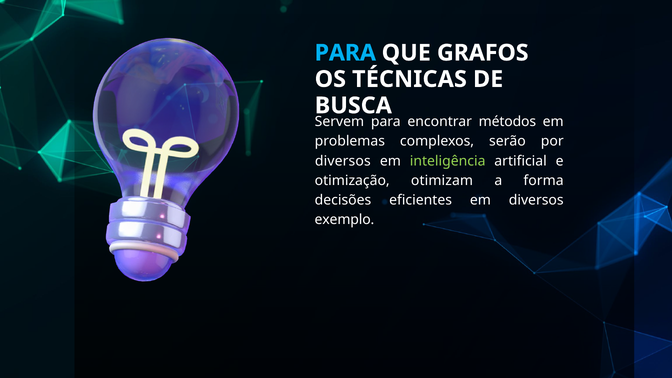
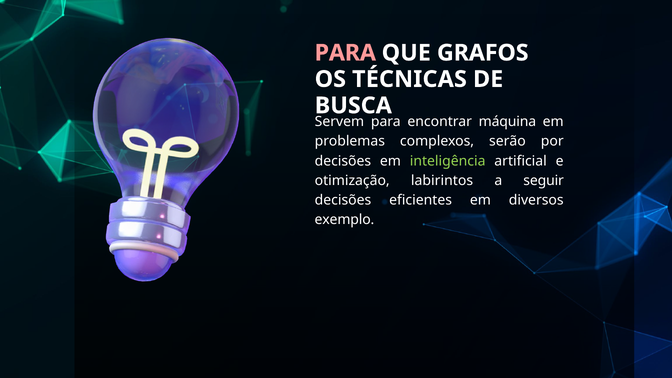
PARA colour: light blue -> pink (345, 53)
métodos: métodos -> máquina (507, 122)
diversos: diversos -> decisões (343, 161)
otimizam: otimizam -> labirintos (442, 180)
forma: forma -> seguir (544, 180)
